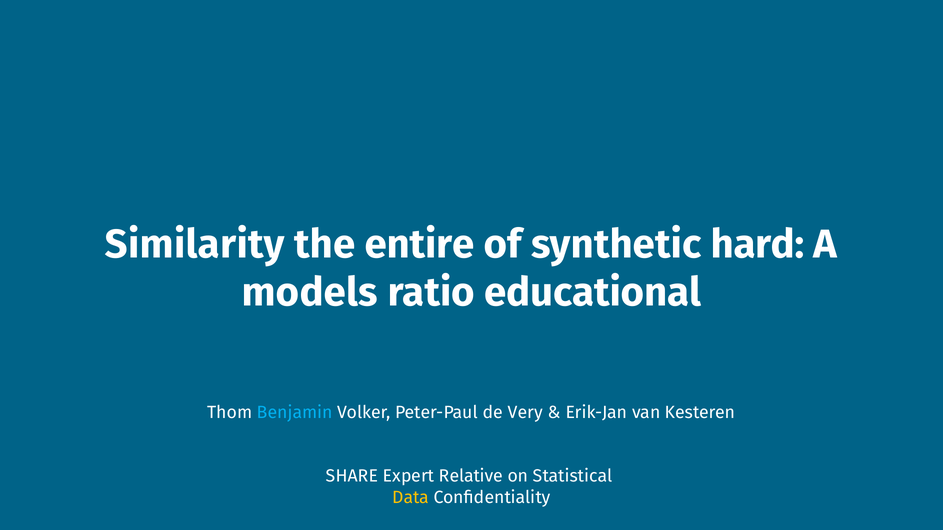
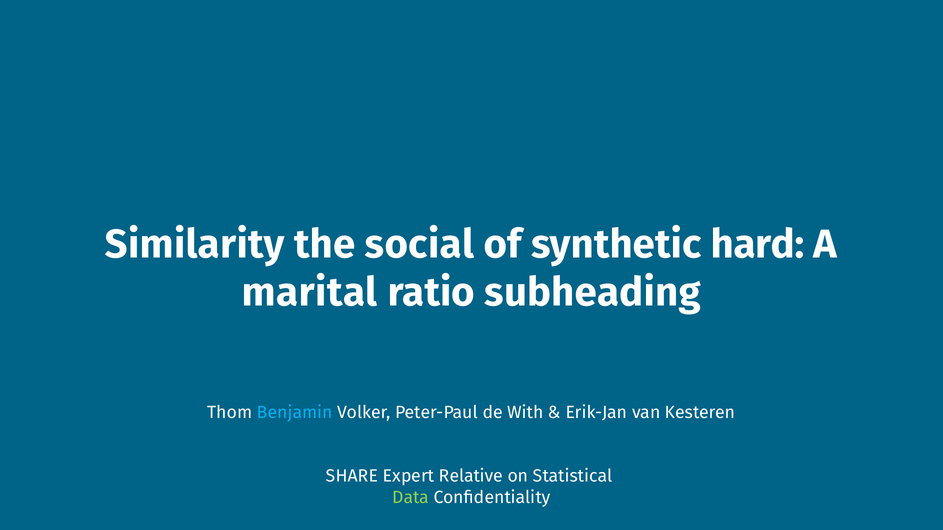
entire: entire -> social (419, 244)
models: models -> marital (310, 293)
educational: educational -> subheading (593, 293)
Very: Very -> With (525, 413)
Data colour: yellow -> light green (411, 498)
